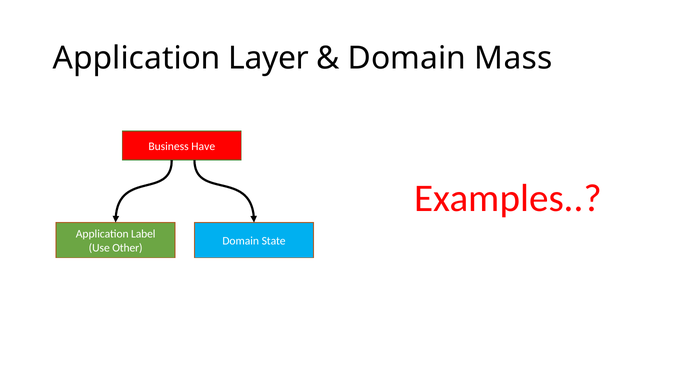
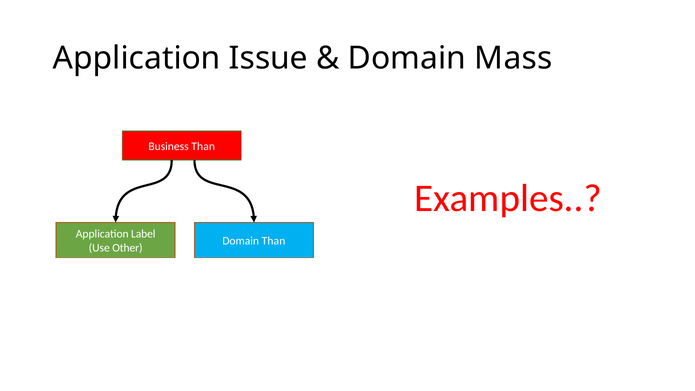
Layer: Layer -> Issue (268, 58)
Business Have: Have -> Than (203, 146)
Domain State: State -> Than (274, 241)
